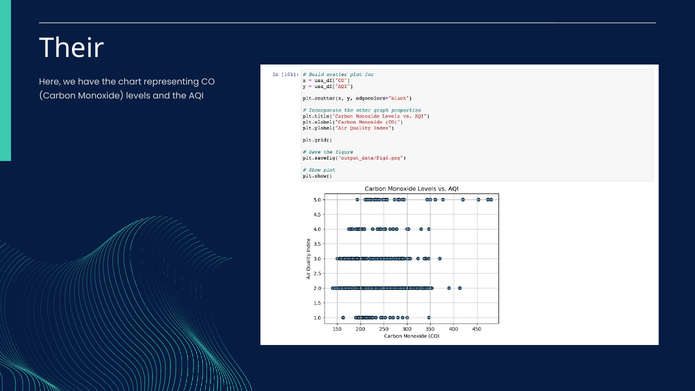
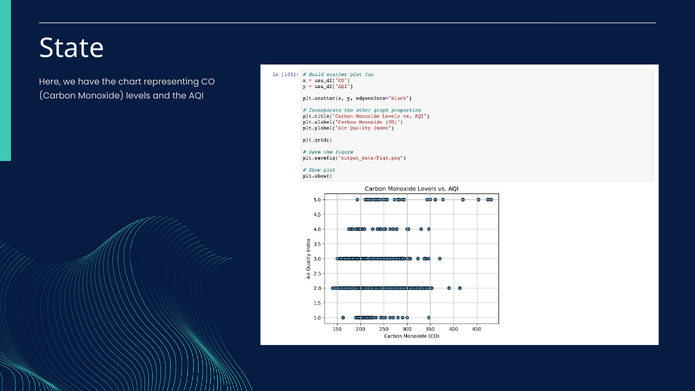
Their: Their -> State (72, 48)
